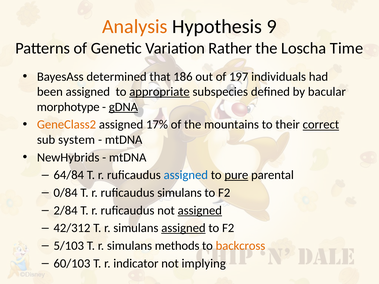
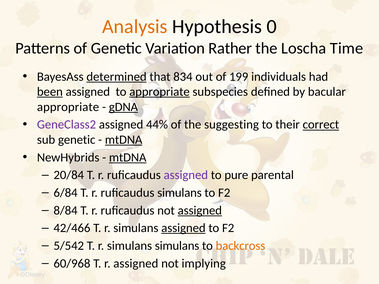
9: 9 -> 0 (272, 27)
determined underline: none -> present (117, 77)
186: 186 -> 834 (183, 77)
197: 197 -> 199 (239, 77)
been underline: none -> present (50, 92)
morphotype: morphotype -> appropriate (68, 107)
GeneClass2 colour: orange -> purple (67, 125)
17%: 17% -> 44% (157, 125)
mountains: mountains -> suggesting (232, 125)
sub system: system -> genetic (77, 140)
mtDNA underline: none -> present (124, 140)
mtDNA underline: none -> present (128, 158)
64/84: 64/84 -> 20/84 (69, 175)
assigned colour: blue -> purple (186, 175)
pure underline: present -> none (236, 175)
0/84: 0/84 -> 6/84 (66, 193)
2/84: 2/84 -> 8/84 (66, 211)
42/312: 42/312 -> 42/466 (72, 228)
5/103: 5/103 -> 5/542 (69, 246)
simulans methods: methods -> simulans (177, 246)
60/103: 60/103 -> 60/968 (72, 264)
r indicator: indicator -> assigned (136, 264)
